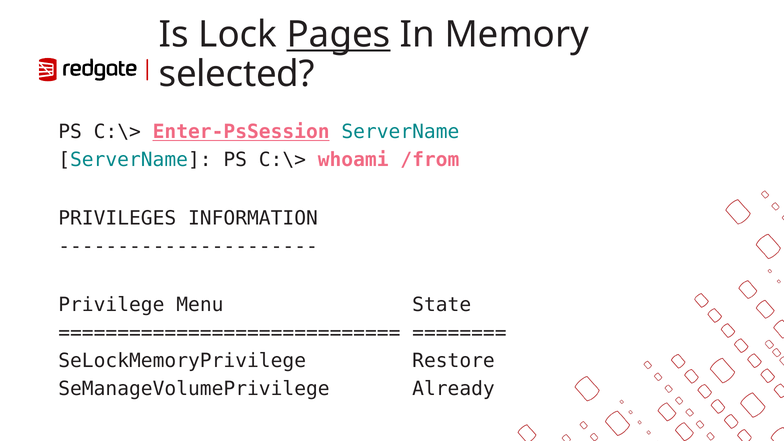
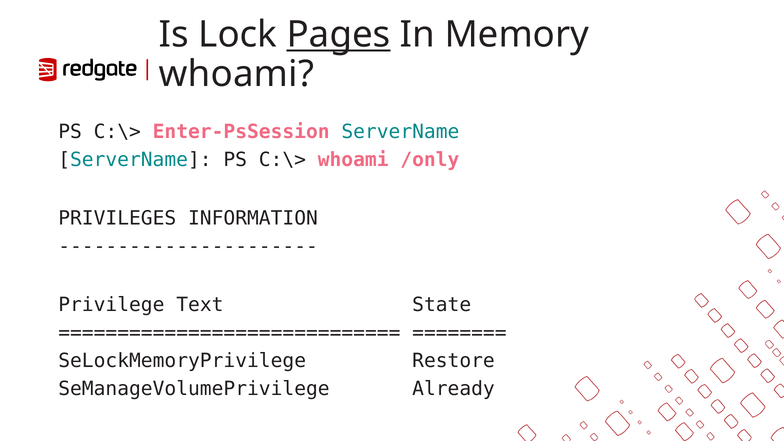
selected: selected -> whoami (236, 74)
Enter-PsSession underline: present -> none (241, 132)
/from: /from -> /only (430, 160)
Menu: Menu -> Text (200, 305)
